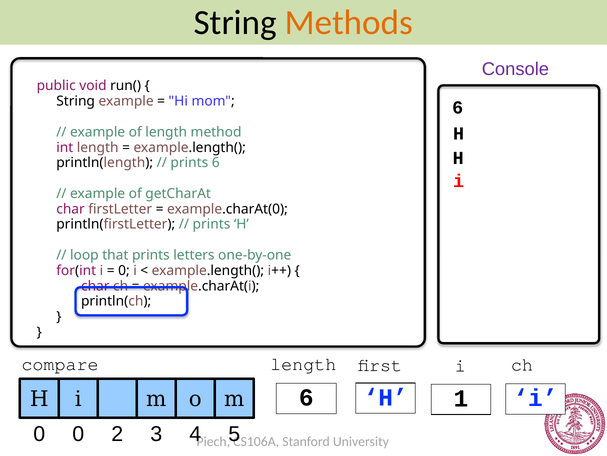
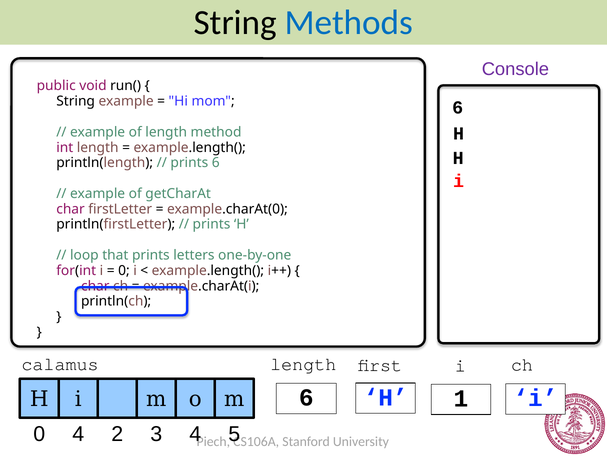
Methods colour: orange -> blue (349, 22)
compare: compare -> calamus (60, 364)
0 0: 0 -> 4 (78, 433)
